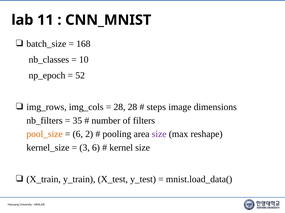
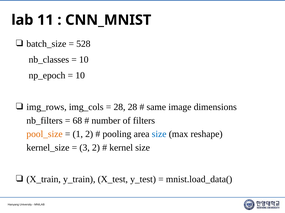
168: 168 -> 528 (83, 44)
52: 52 -> 10 (80, 76)
steps: steps -> same (156, 107)
35: 35 -> 68 (77, 121)
6: 6 -> 1 (78, 135)
size colour: purple -> blue (159, 135)
3 6: 6 -> 2 (96, 148)
